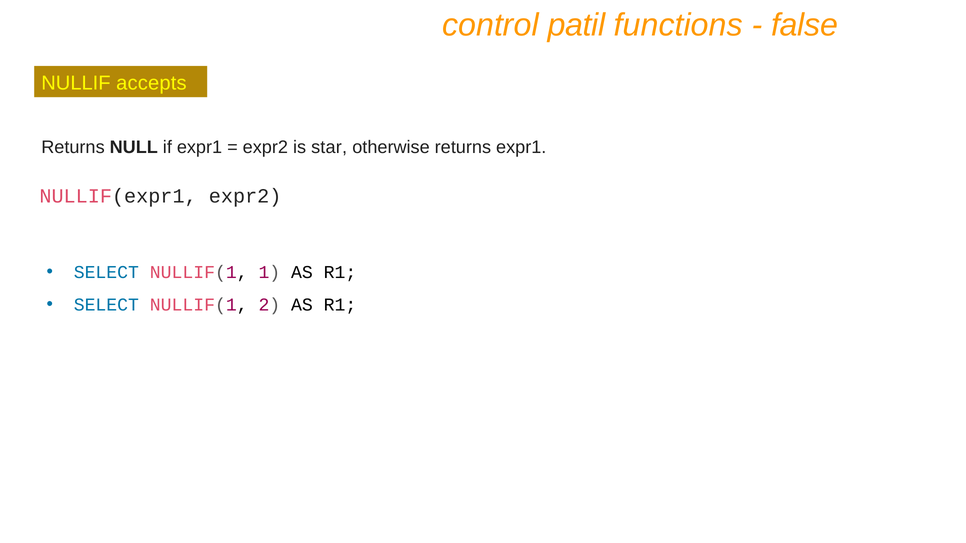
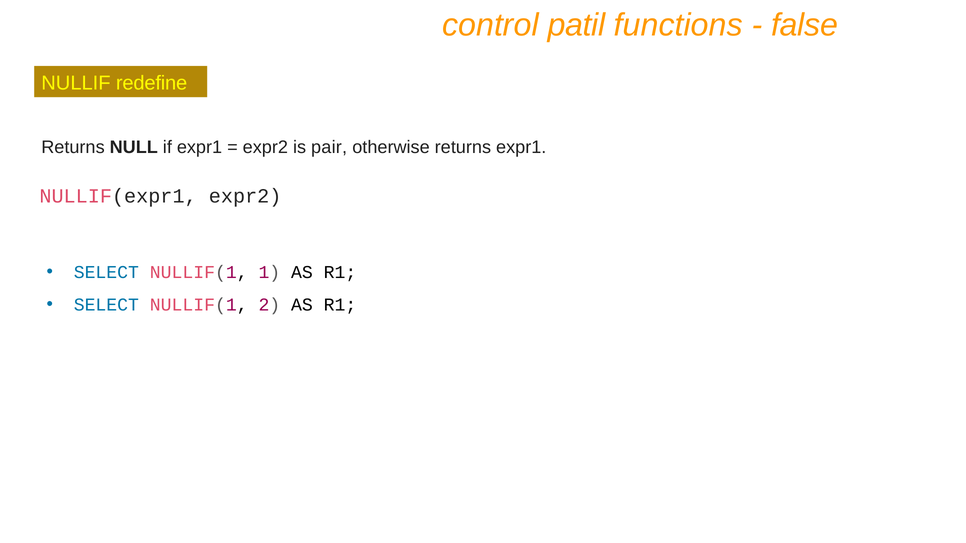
accepts: accepts -> redefine (152, 83)
star: star -> pair (329, 147)
